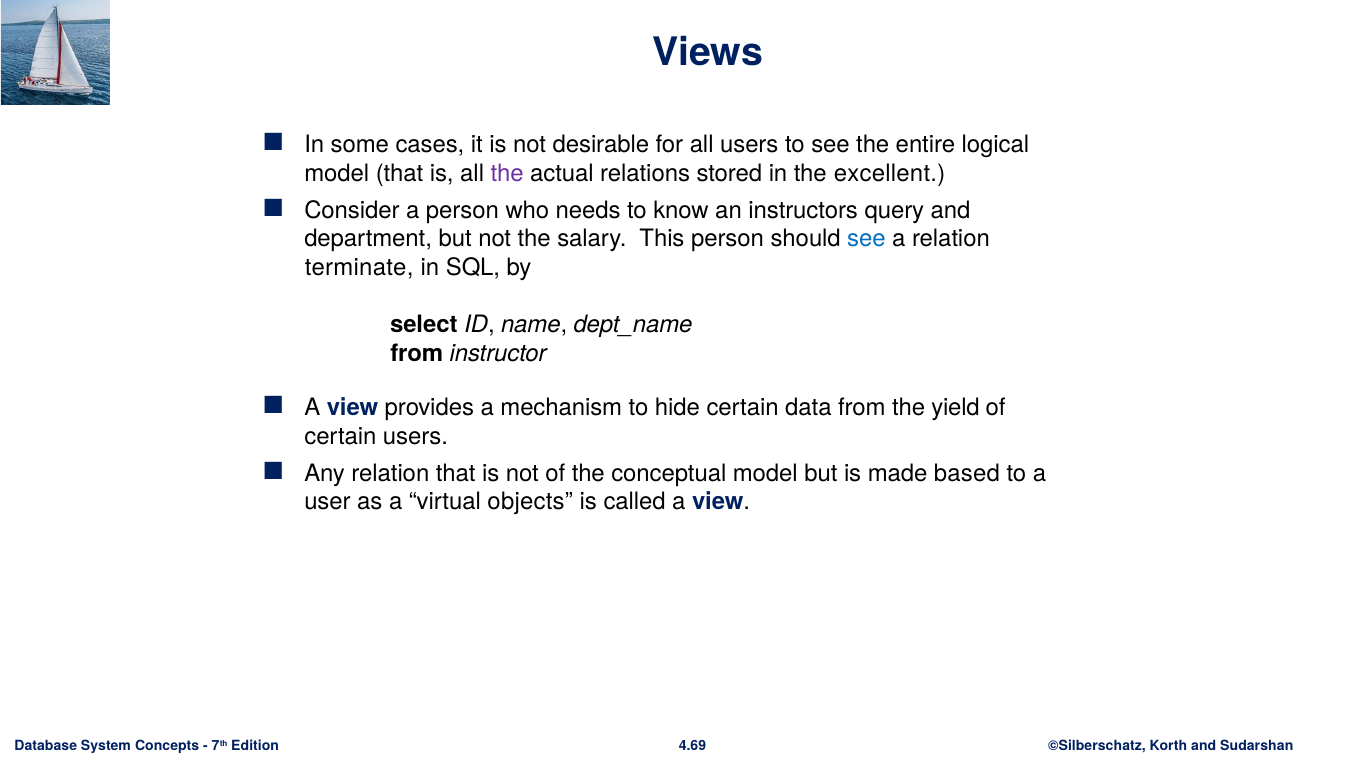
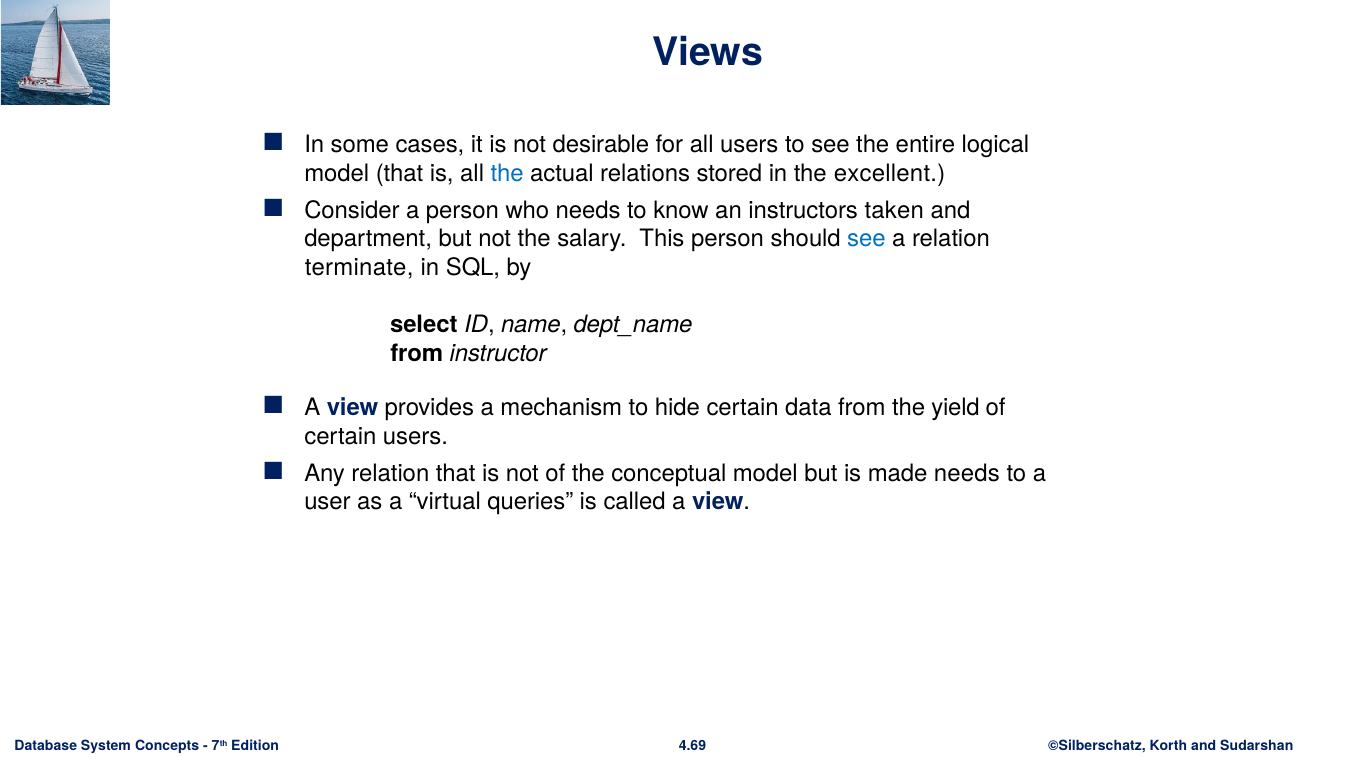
the colour: purple -> blue (507, 173)
query: query -> taken (894, 210)
made based: based -> needs (967, 473)
objects: objects -> queries (530, 502)
